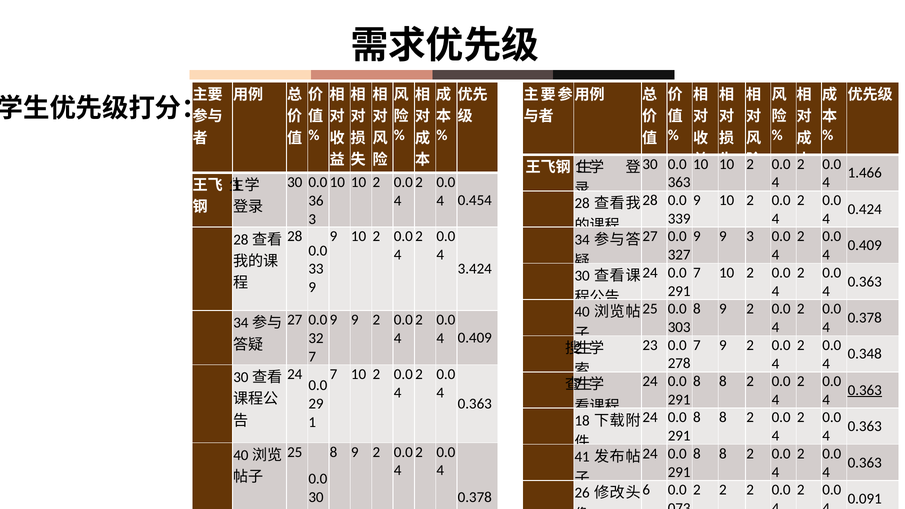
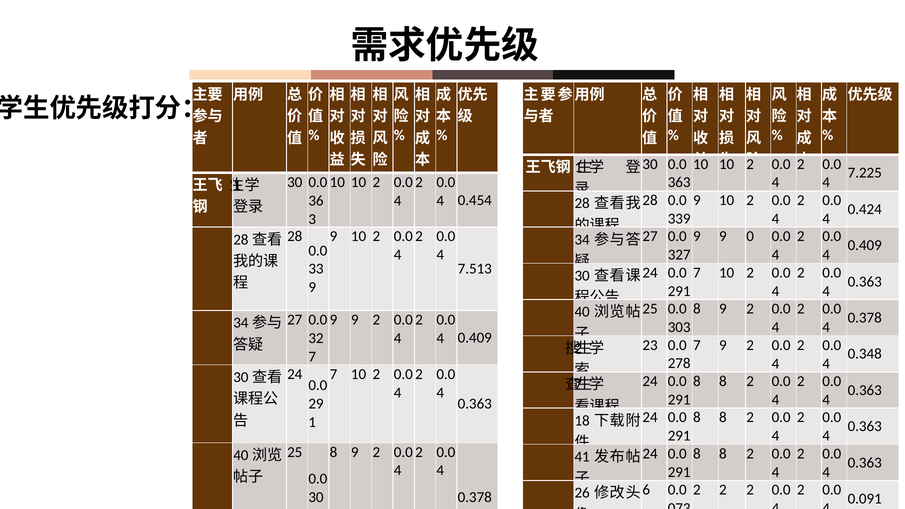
1.466: 1.466 -> 7.225 (865, 173)
9 3: 3 -> 0 (750, 237)
3.424: 3.424 -> 7.513 (475, 269)
0.363 underline: present -> none (865, 390)
